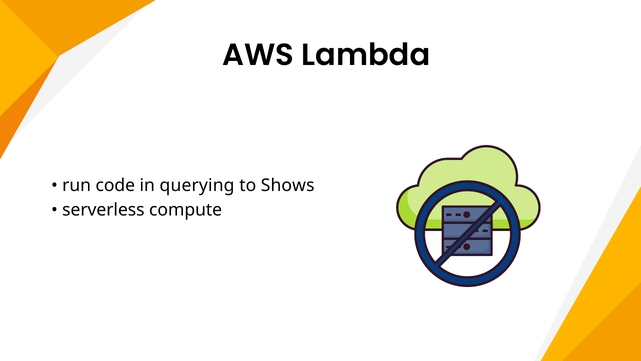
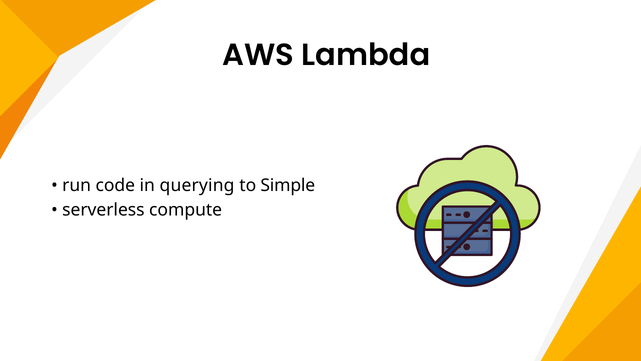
Shows: Shows -> Simple (288, 185)
